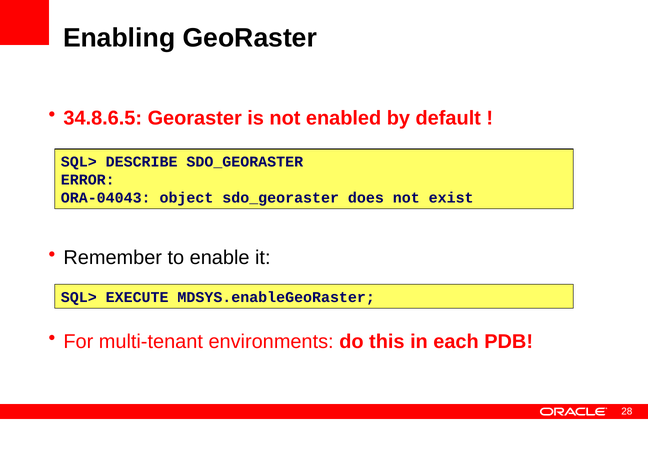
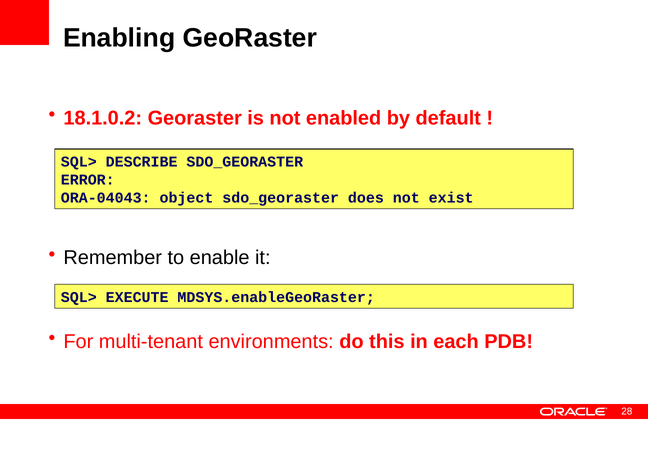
34.8.6.5: 34.8.6.5 -> 18.1.0.2 (103, 118)
